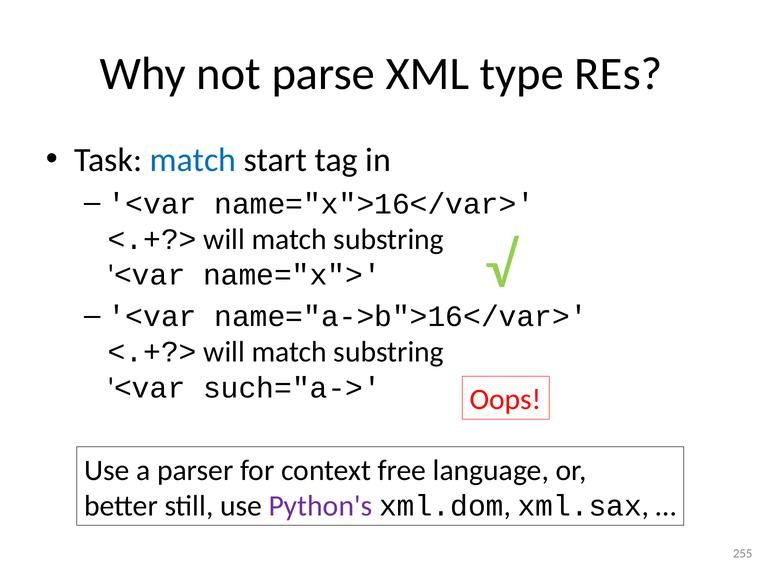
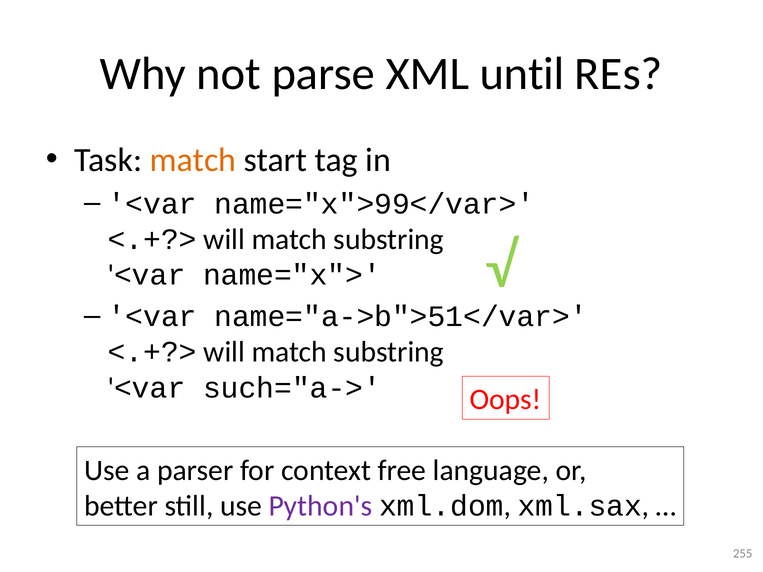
type: type -> until (522, 74)
match colour: blue -> orange (193, 160)
name="x">16</var>: name="x">16</var> -> name="x">99</var> (374, 204)
name="a->b">16</var>: name="a->b">16</var> -> name="a->b">51</var> (401, 317)
